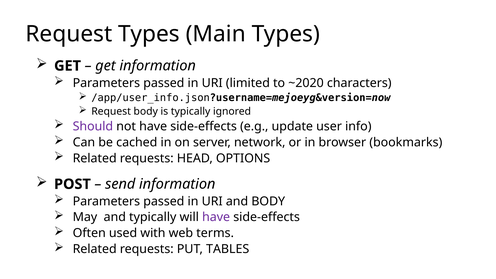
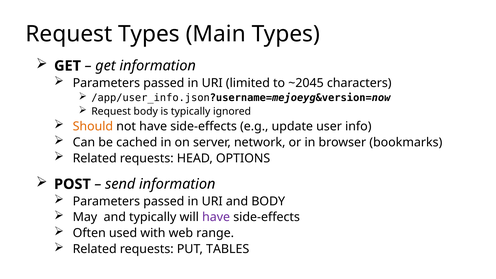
~2020: ~2020 -> ~2045 (306, 83)
Should colour: purple -> orange (93, 126)
terms: terms -> range (215, 233)
